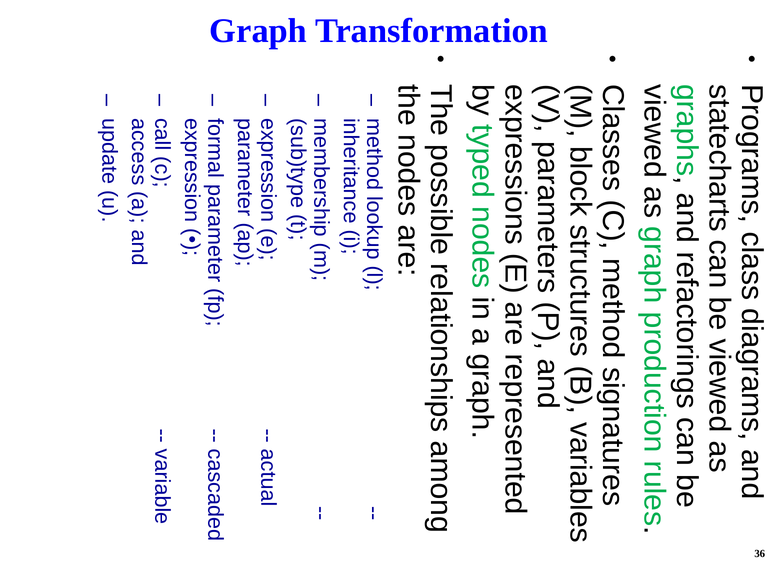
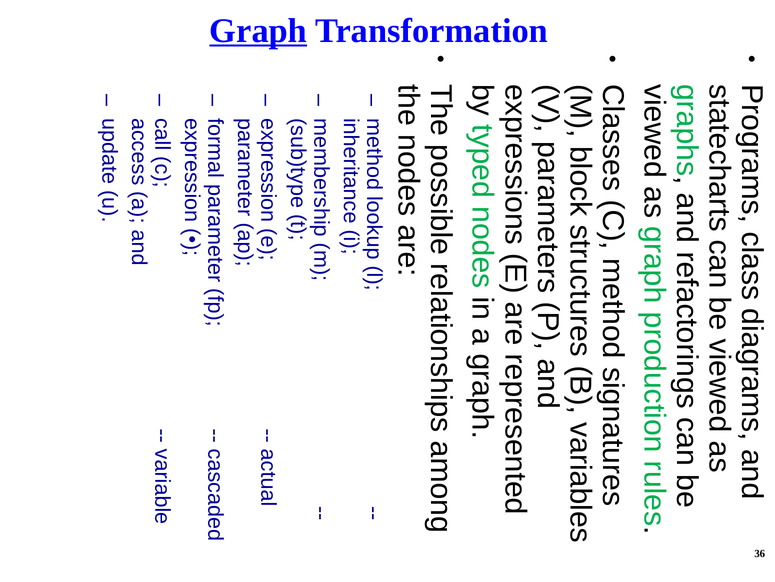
Graph underline: none -> present (258, 31)
